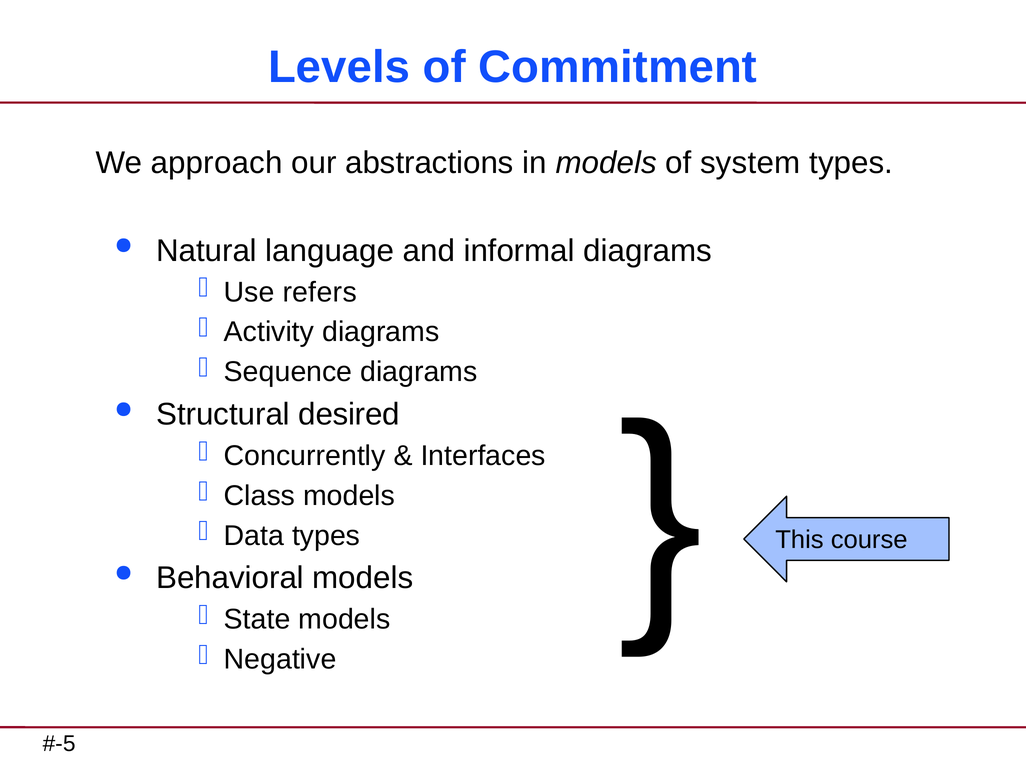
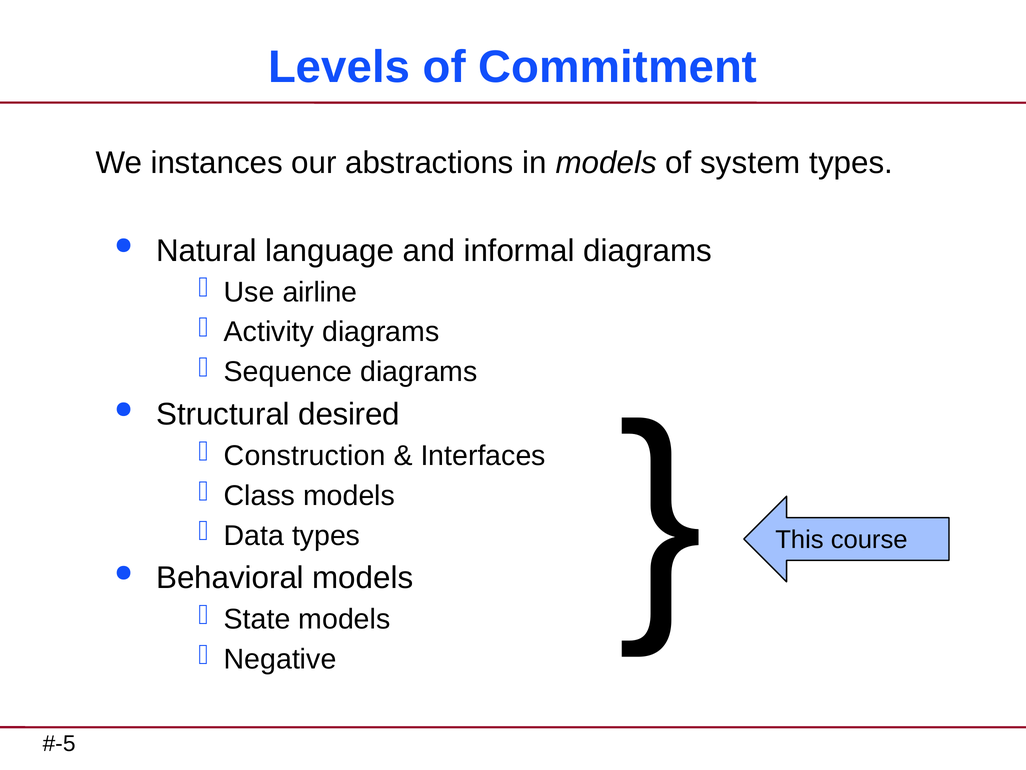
approach: approach -> instances (217, 163)
refers: refers -> airline (320, 292)
Concurrently: Concurrently -> Construction (305, 456)
